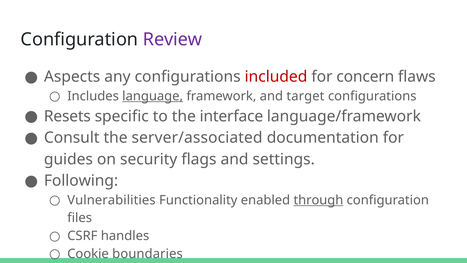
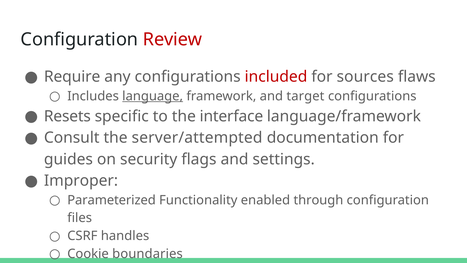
Review colour: purple -> red (173, 40)
Aspects: Aspects -> Require (72, 77)
concern: concern -> sources (365, 77)
server/associated: server/associated -> server/attempted (197, 138)
Following: Following -> Improper (81, 181)
Vulnerabilities: Vulnerabilities -> Parameterized (112, 200)
through underline: present -> none (318, 200)
